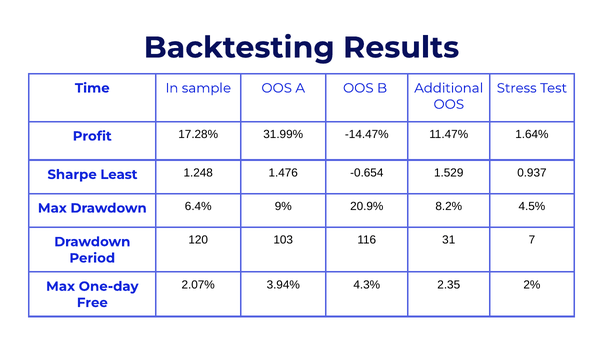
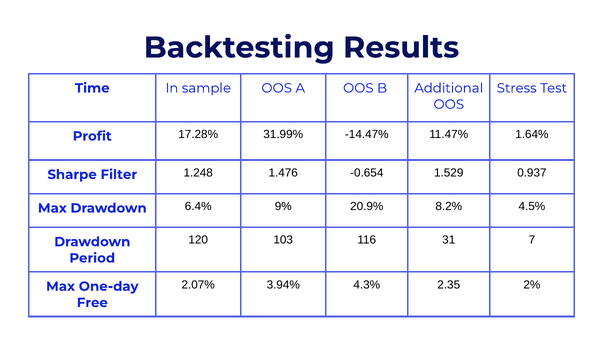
Least: Least -> Filter (119, 175)
